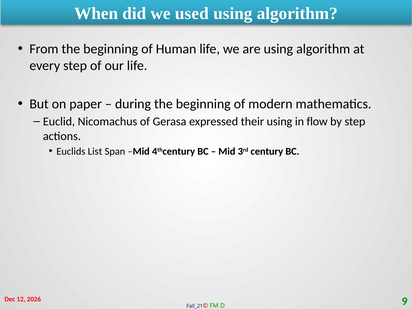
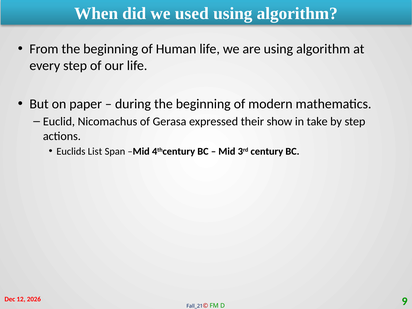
their using: using -> show (280, 122)
flow: flow -> take (317, 122)
